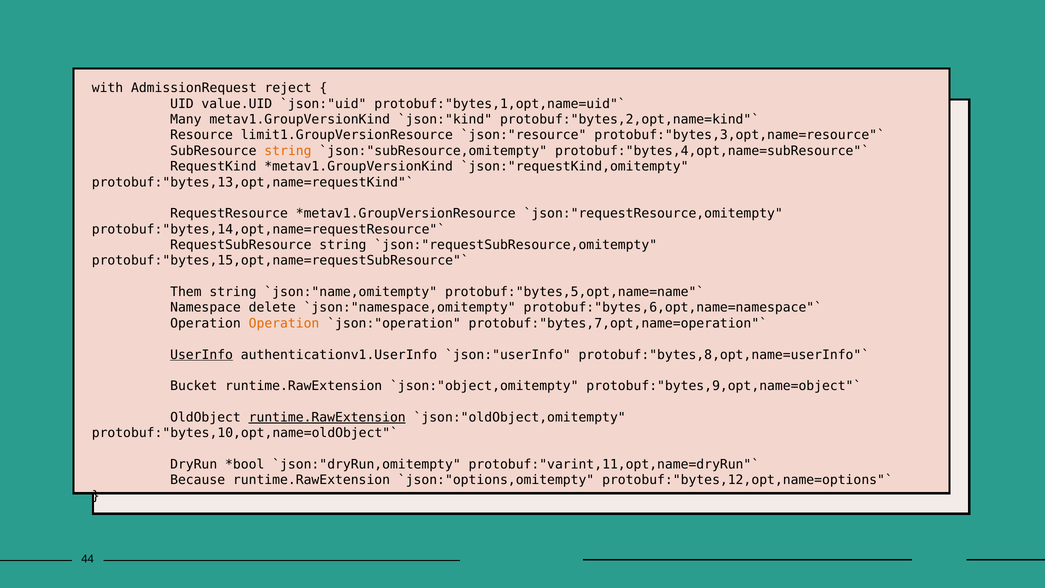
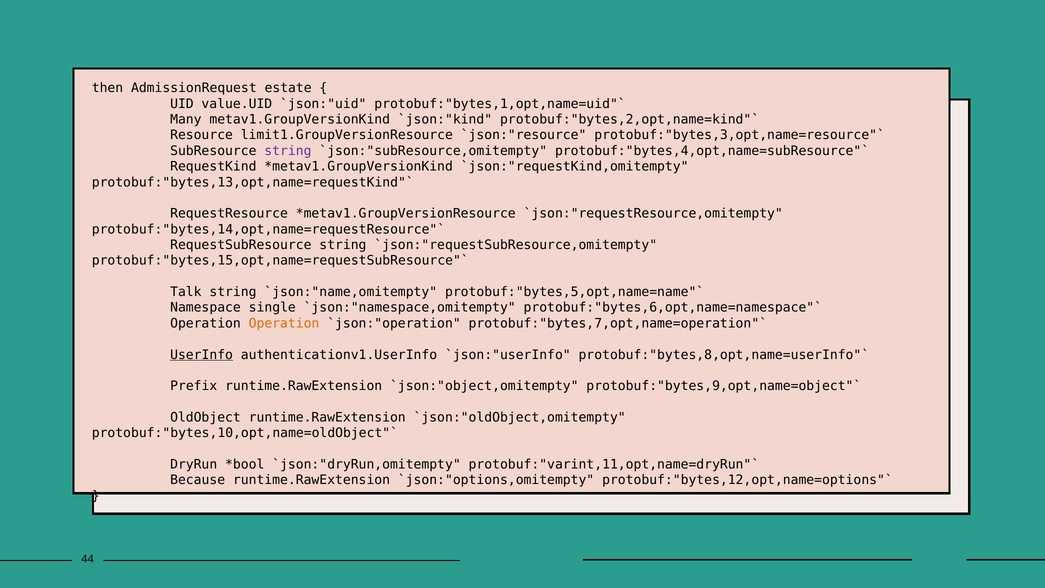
with: with -> then (107, 88)
reject: reject -> estate (288, 88)
string colour: orange -> purple (288, 151)
Them: Them -> Talk (186, 292)
delete: delete -> single (272, 308)
Bucket: Bucket -> Prefix (194, 386)
runtime.RawExtension underline: present -> none (327, 417)
